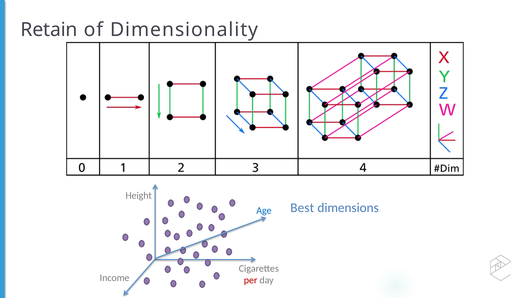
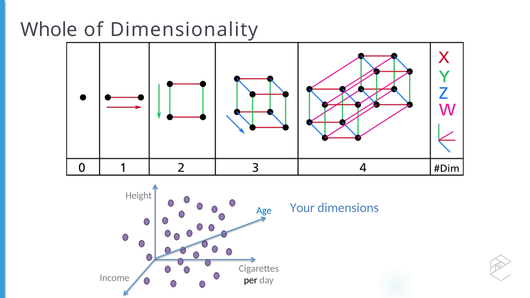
Retain: Retain -> Whole (49, 30)
Best: Best -> Your (302, 208)
per colour: red -> black (251, 280)
